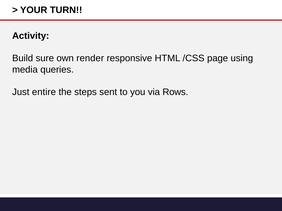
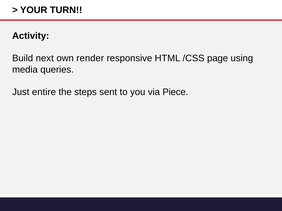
sure: sure -> next (45, 58)
Rows: Rows -> Piece (175, 92)
